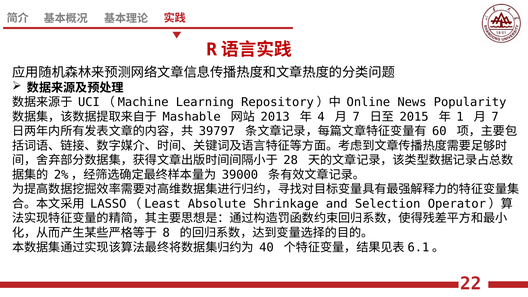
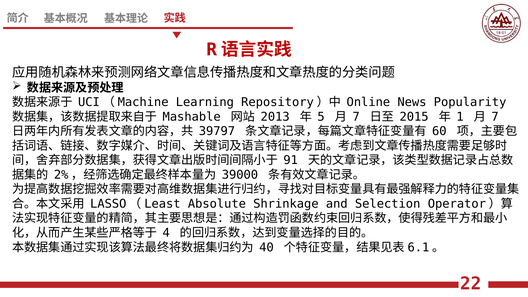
4: 4 -> 5 (321, 117)
28: 28 -> 91 (291, 160)
8: 8 -> 4 (166, 233)
